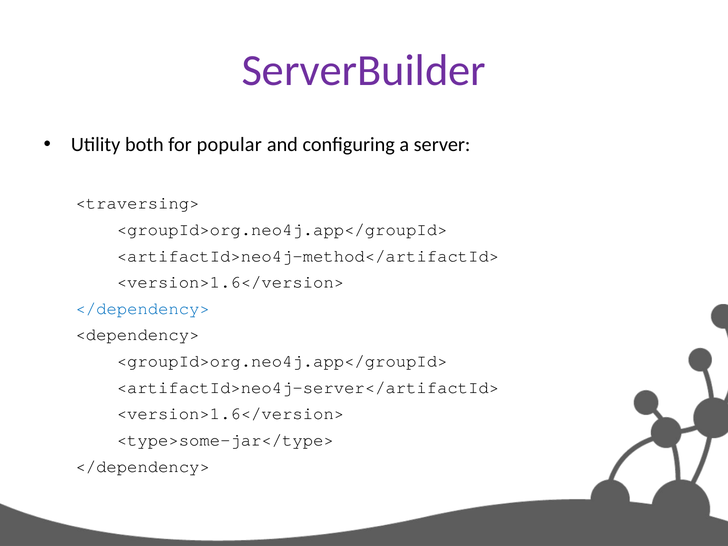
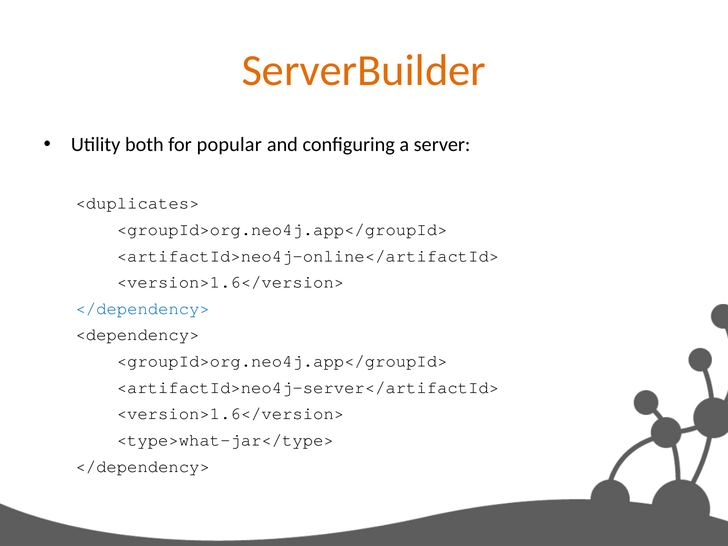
ServerBuilder colour: purple -> orange (364, 70)
<traversing>: <traversing> -> <duplicates> (138, 203)
<artifactId>neo4j-method</artifactId>: <artifactId>neo4j-method</artifactId> -> <artifactId>neo4j-online</artifactId> (308, 256)
<type>some-jar</type>: <type>some-jar</type> -> <type>what-jar</type> (225, 440)
